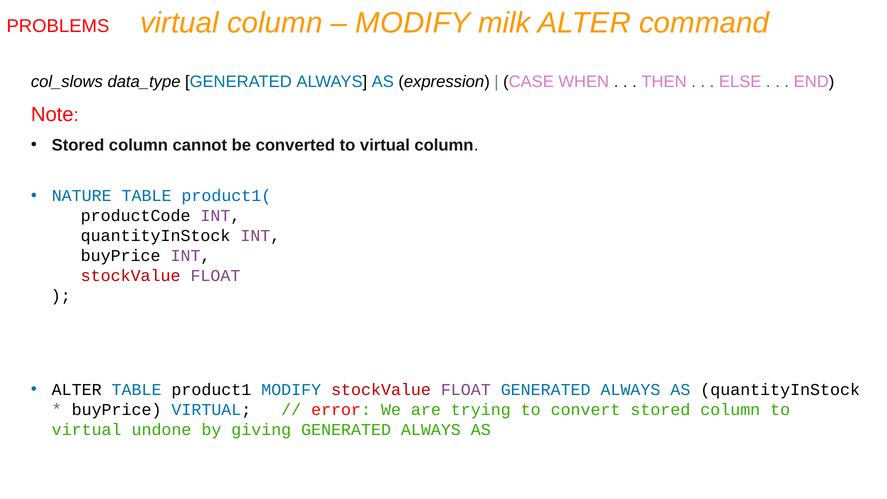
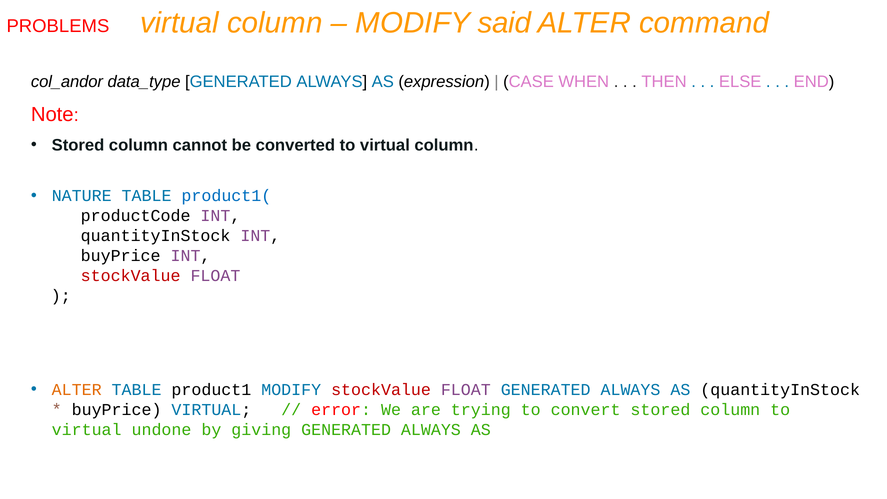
milk: milk -> said (504, 23)
col_slows: col_slows -> col_andor (67, 82)
ALTER colour: black -> orange (77, 390)
